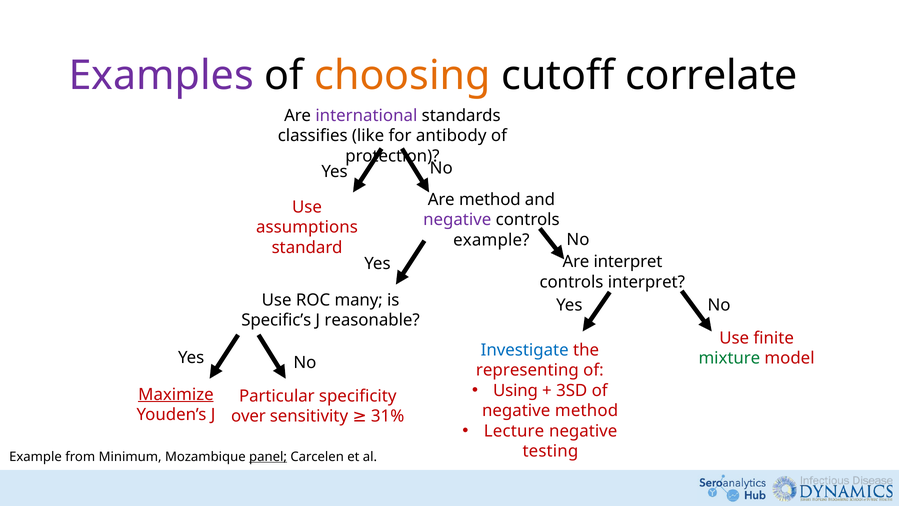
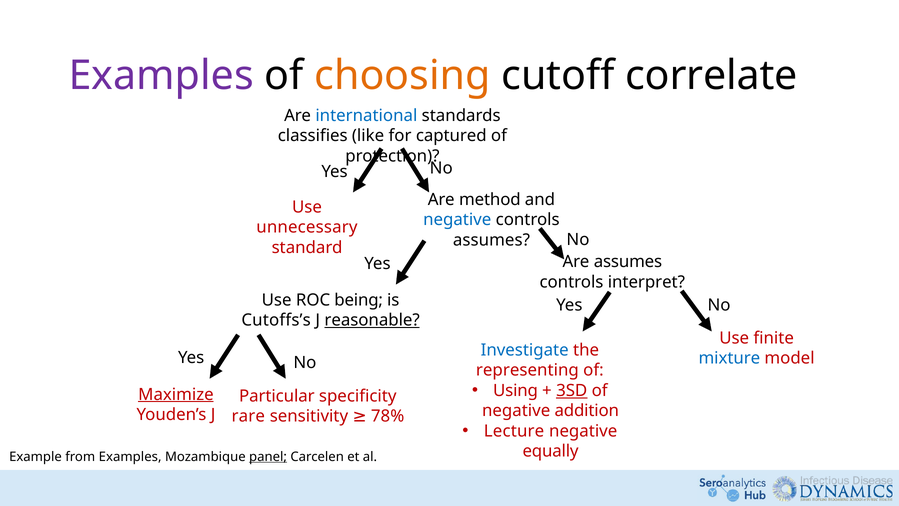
international colour: purple -> blue (366, 115)
antibody: antibody -> captured (451, 136)
negative colour: purple -> blue (457, 220)
assumptions: assumptions -> unnecessary (307, 227)
example: example -> assumes (491, 240)
Are interpret: interpret -> assumes (628, 262)
many: many -> being (359, 300)
Specific’s: Specific’s -> Cutoffs’s (276, 320)
reasonable underline: none -> present (372, 320)
mixture colour: green -> blue (729, 358)
3SD underline: none -> present (572, 390)
negative method: method -> addition (587, 411)
over: over -> rare (248, 416)
31%: 31% -> 78% (388, 416)
testing: testing -> equally (551, 451)
from Minimum: Minimum -> Examples (130, 456)
